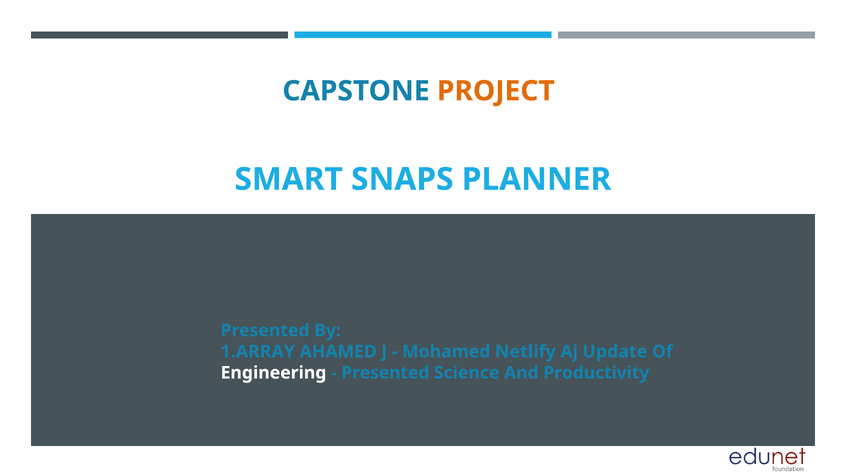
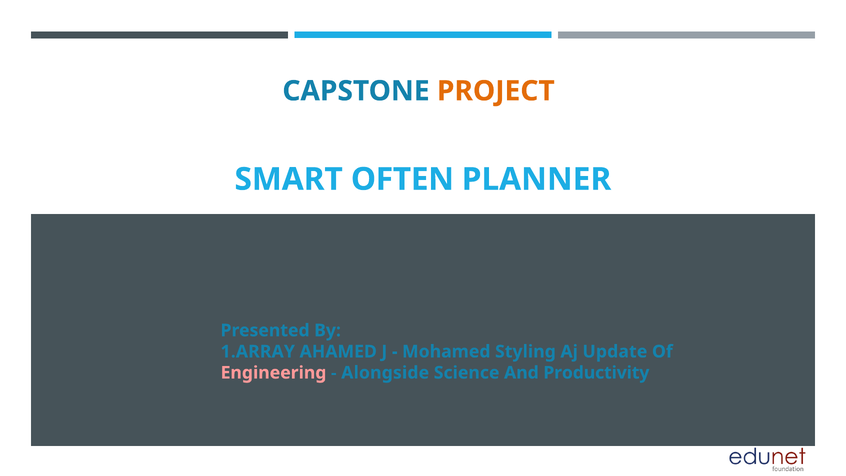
SNAPS: SNAPS -> OFTEN (402, 179)
Netlify: Netlify -> Styling (525, 352)
Engineering colour: white -> pink (273, 373)
Presented: Presented -> Alongside (385, 373)
